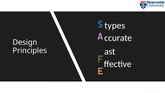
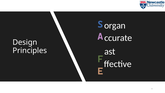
types: types -> organ (115, 25)
